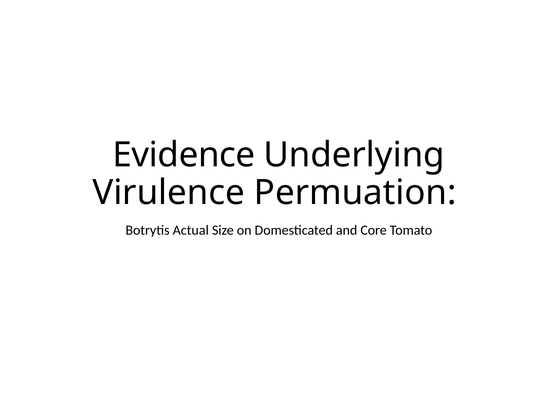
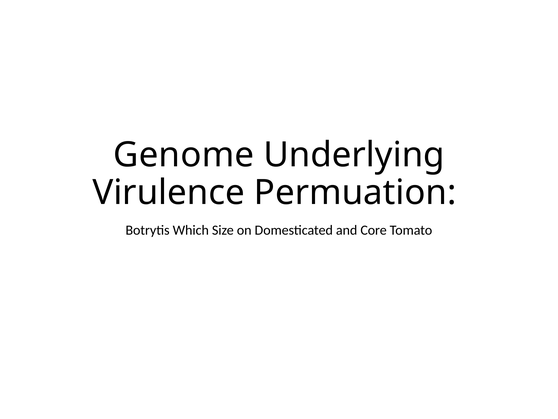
Evidence: Evidence -> Genome (184, 155)
Actual: Actual -> Which (191, 230)
